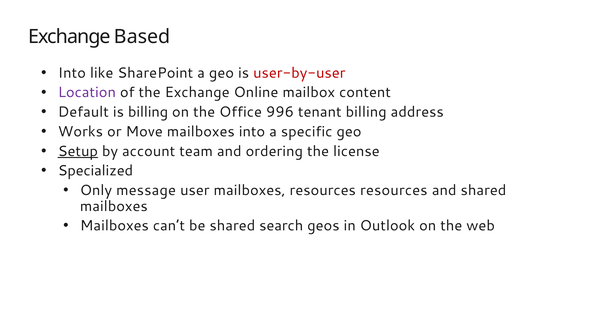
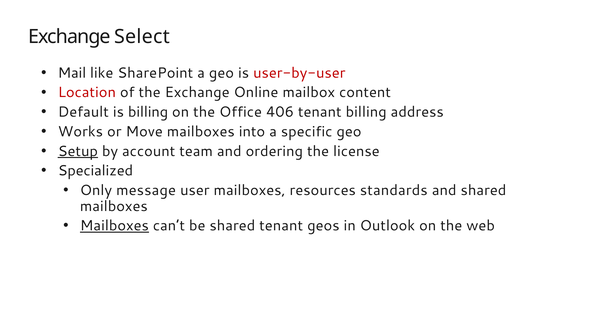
Based: Based -> Select (142, 37)
Into: Into -> Mail (72, 73)
Location colour: purple -> red (87, 93)
996: 996 -> 406 (280, 112)
resources resources: resources -> standards (394, 190)
Mailboxes underline: none -> present (114, 226)
shared search: search -> tenant (281, 226)
